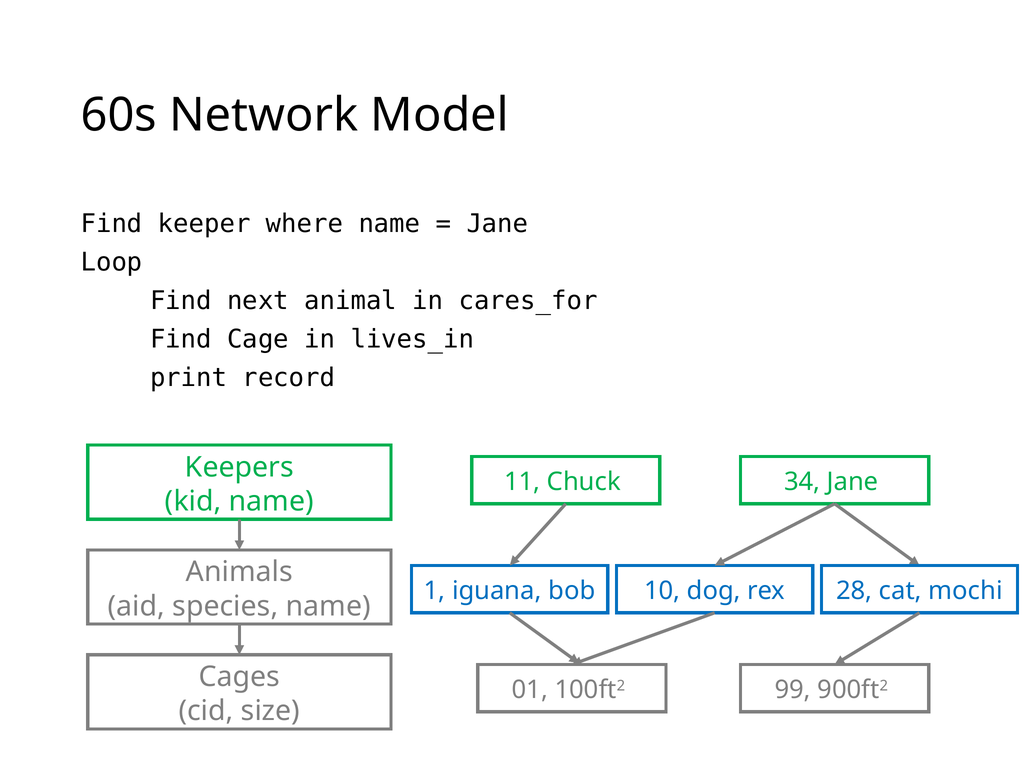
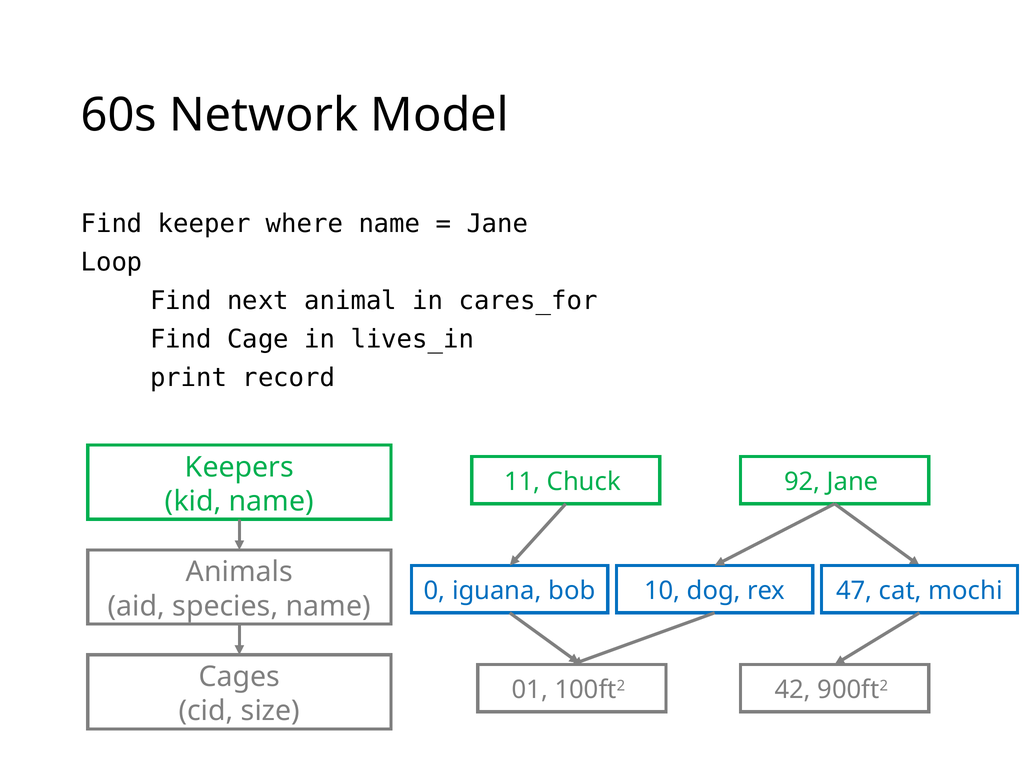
34: 34 -> 92 (802, 482)
1: 1 -> 0 (435, 591)
28: 28 -> 47 (854, 591)
99: 99 -> 42 (793, 689)
